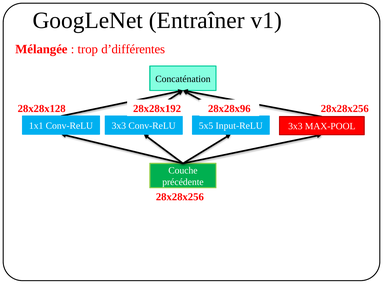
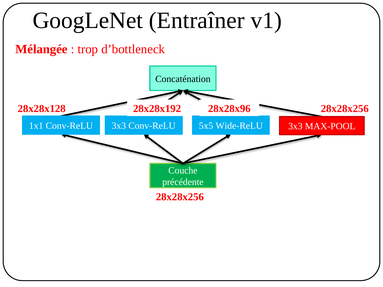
d’différentes: d’différentes -> d’bottleneck (133, 49)
Input-ReLU: Input-ReLU -> Wide-ReLU (239, 126)
